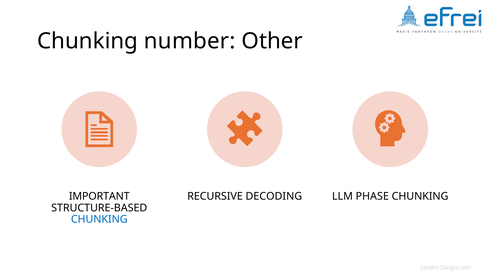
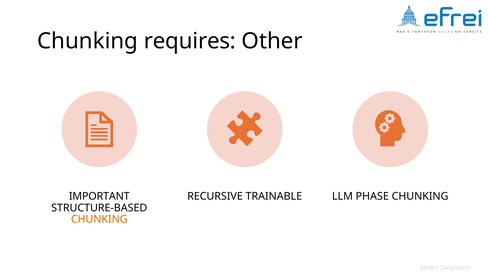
number: number -> requires (190, 41)
DECODING: DECODING -> TRAINABLE (274, 196)
CHUNKING colour: blue -> orange (99, 219)
